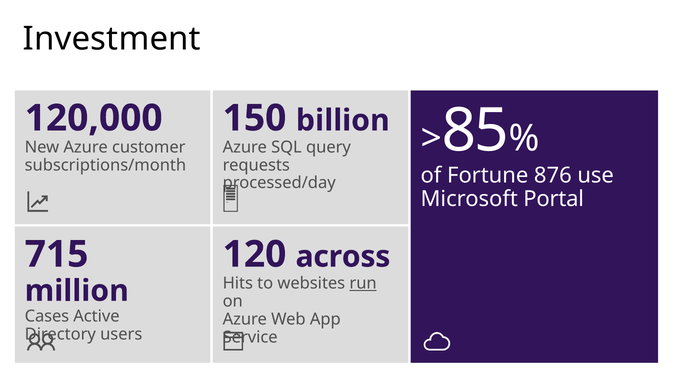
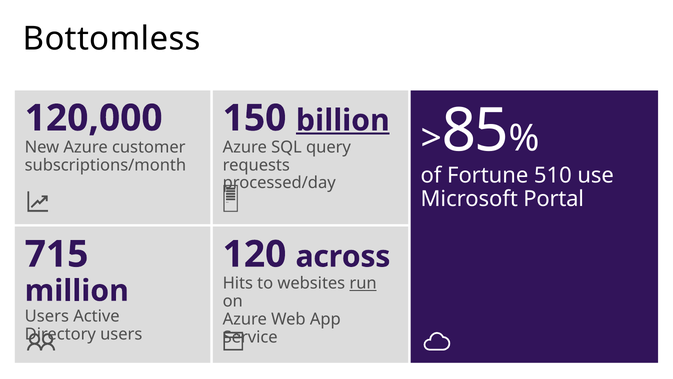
Investment: Investment -> Bottomless (112, 39)
billion underline: none -> present (343, 120)
876: 876 -> 510 (553, 175)
Cases: Cases -> Users (47, 316)
